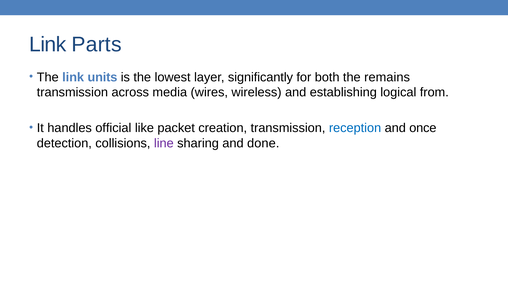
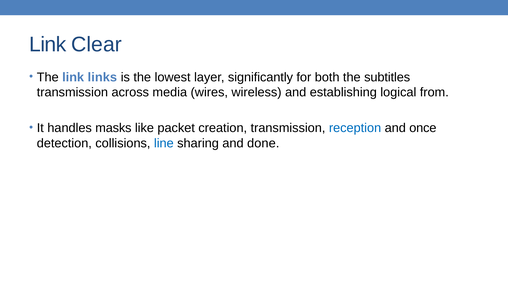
Parts: Parts -> Clear (97, 44)
units: units -> links (102, 77)
remains: remains -> subtitles (387, 77)
official: official -> masks (113, 128)
line colour: purple -> blue (164, 143)
